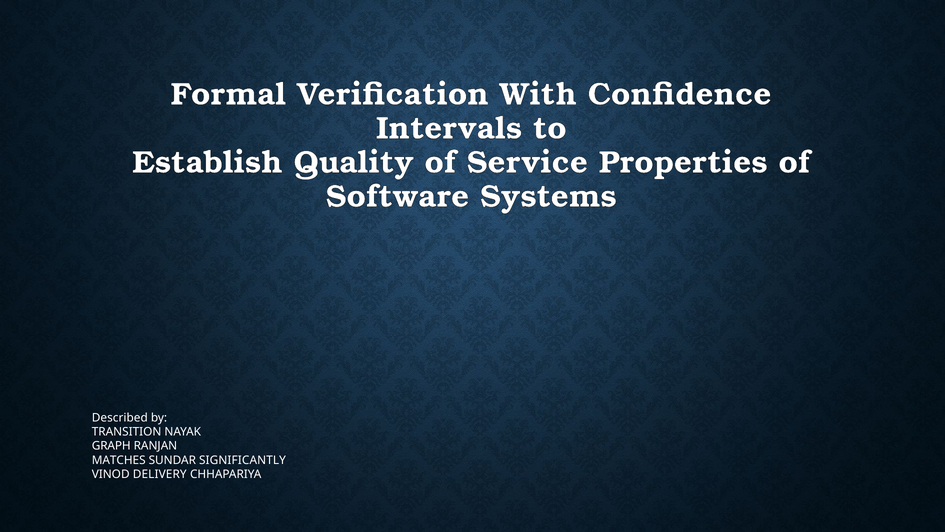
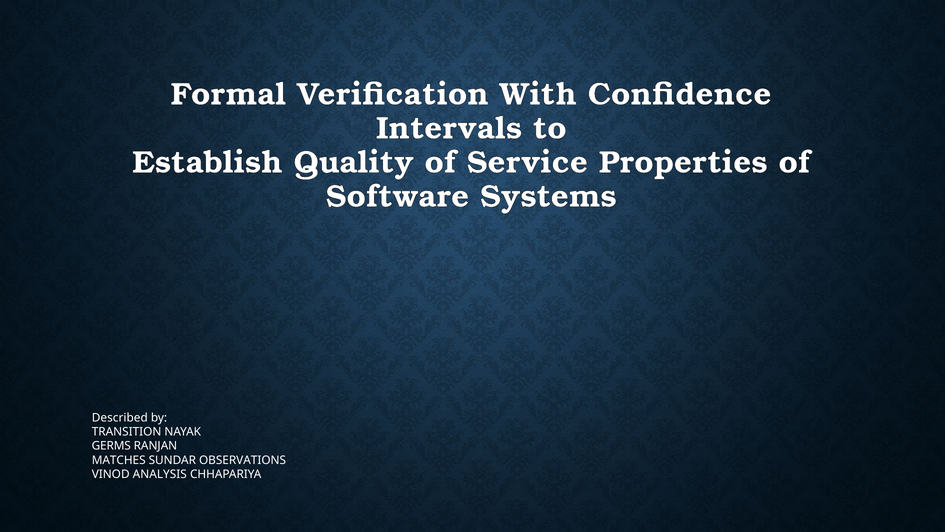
GRAPH: GRAPH -> GERMS (111, 446)
SIGNIFICANTLY: SIGNIFICANTLY -> OBSERVATIONS (243, 460)
DELIVERY: DELIVERY -> ANALYSIS (160, 474)
